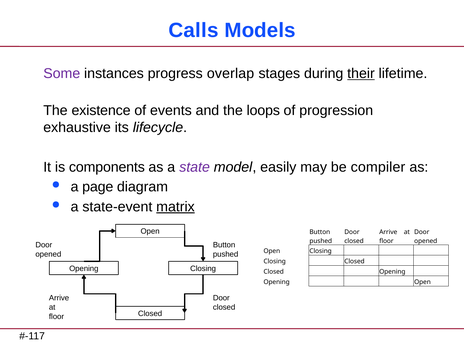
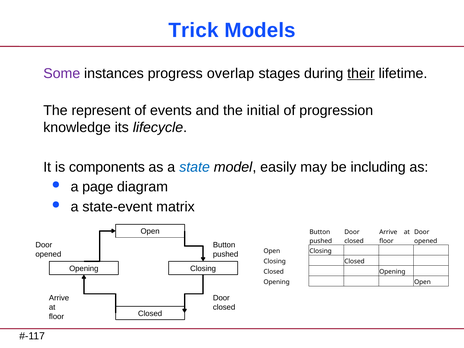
Calls: Calls -> Trick (193, 30)
existence: existence -> represent (101, 110)
loops: loops -> initial (263, 110)
exhaustive: exhaustive -> knowledge (77, 127)
state colour: purple -> blue (195, 167)
compiler: compiler -> including (378, 167)
matrix underline: present -> none (175, 207)
